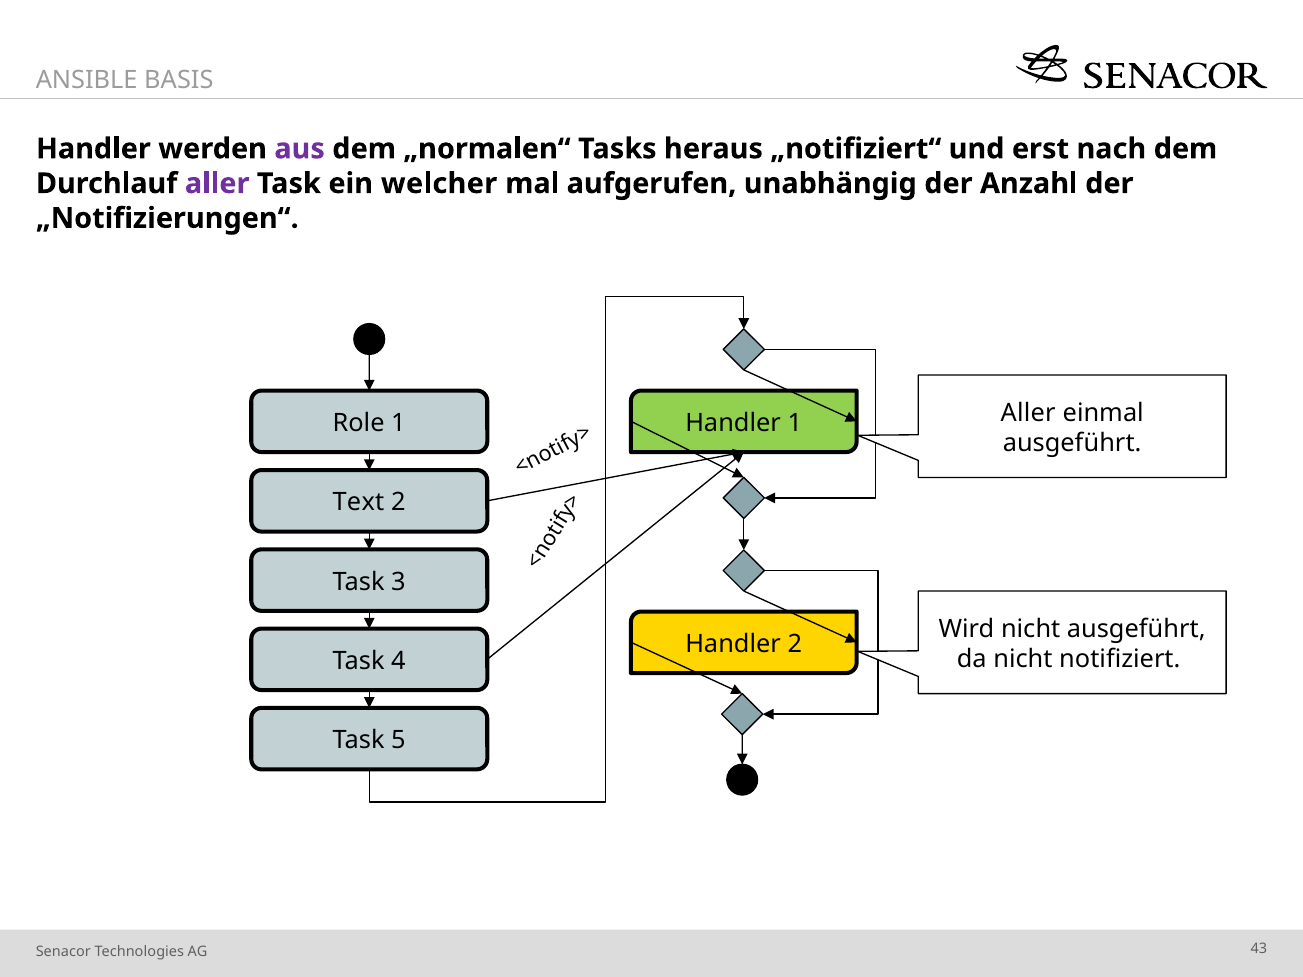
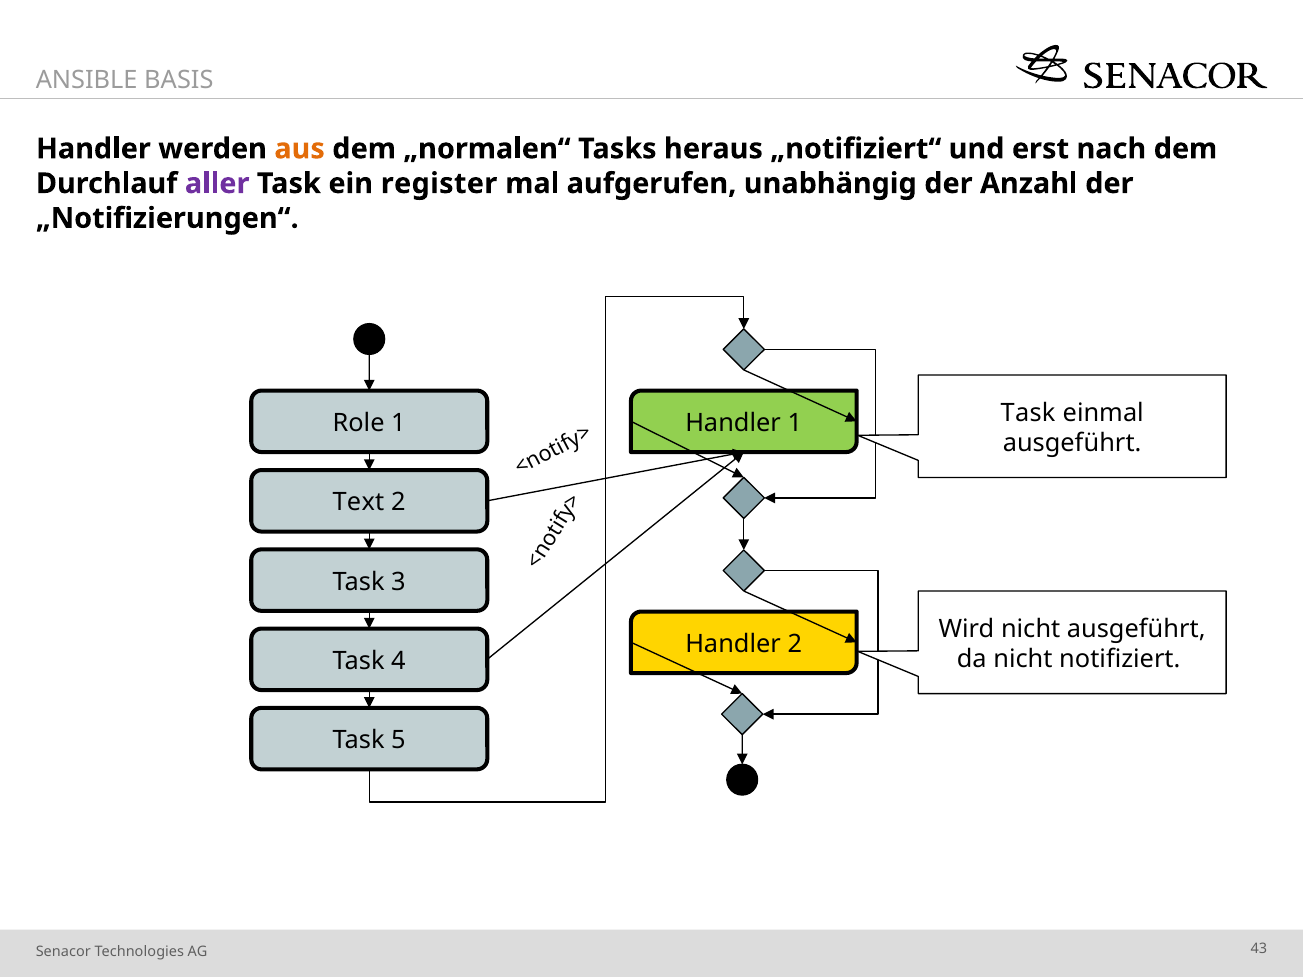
aus colour: purple -> orange (300, 149)
welcher: welcher -> register (439, 184)
Aller: Aller -> Task (1028, 413)
